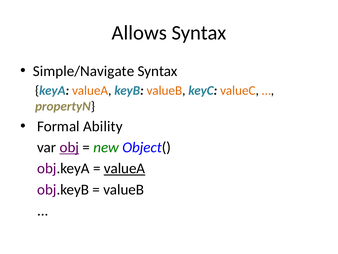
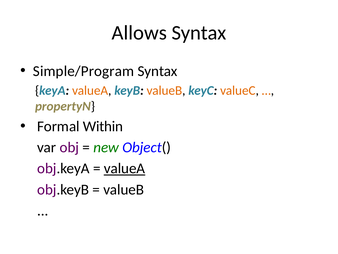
Simple/Navigate: Simple/Navigate -> Simple/Program (84, 71)
Ability: Ability -> Within (103, 126)
obj underline: present -> none (69, 147)
